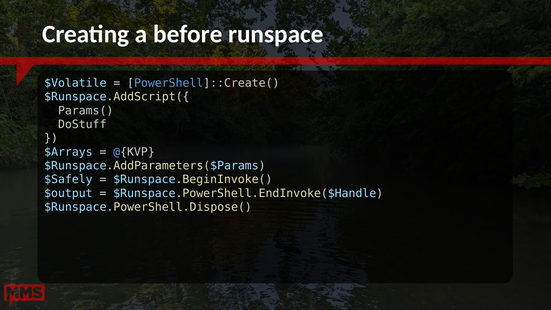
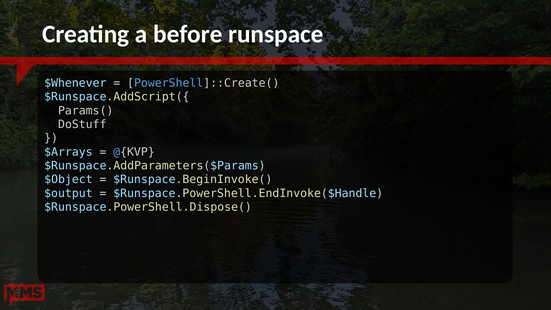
$Volatile: $Volatile -> $Whenever (75, 83)
$Safely: $Safely -> $Object (68, 179)
